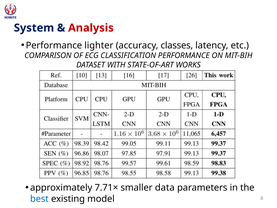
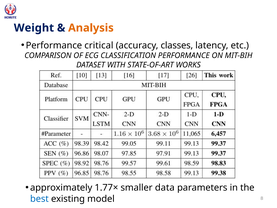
System: System -> Weight (34, 28)
Analysis colour: red -> orange (91, 28)
lighter: lighter -> critical (99, 45)
7.71×: 7.71× -> 1.77× (106, 187)
